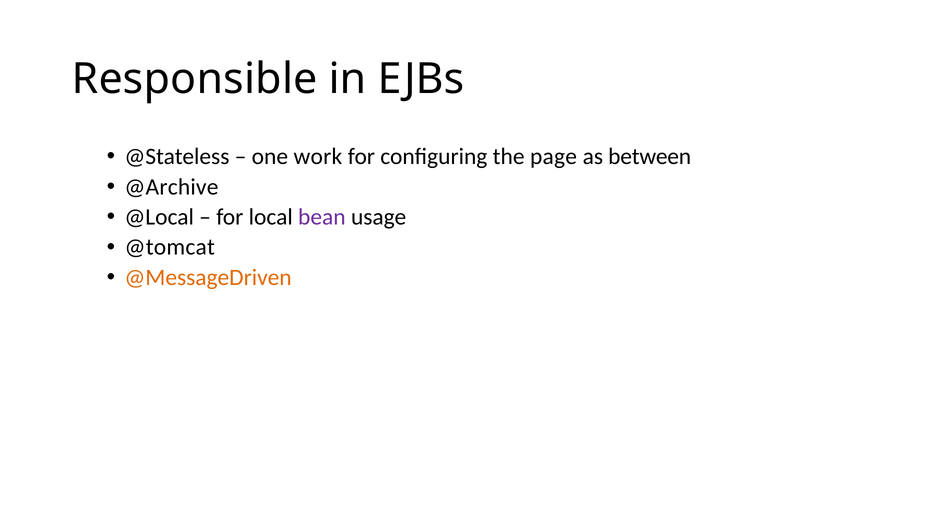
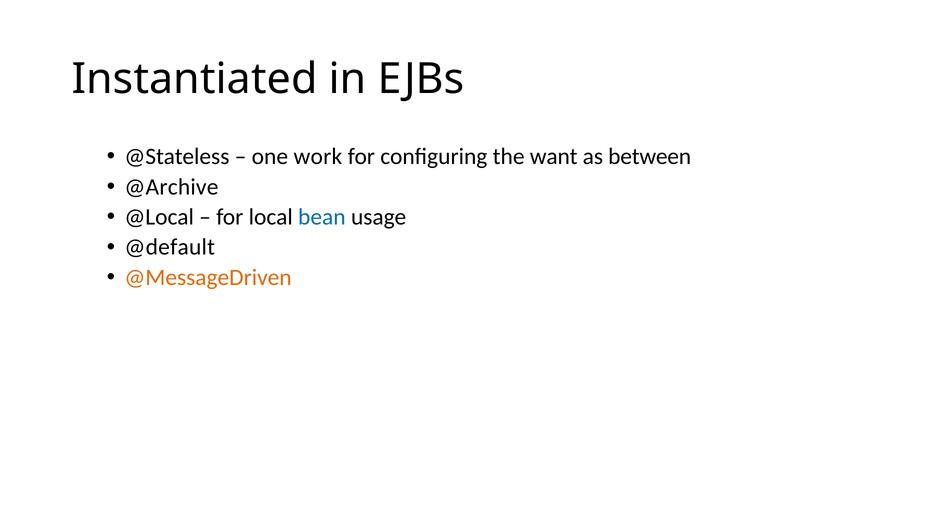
Responsible: Responsible -> Instantiated (195, 79)
page: page -> want (554, 157)
bean colour: purple -> blue (322, 217)
@tomcat: @tomcat -> @default (170, 247)
